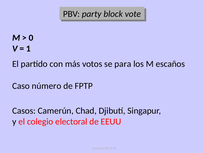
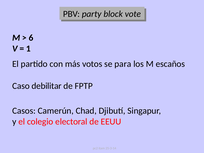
0: 0 -> 6 (31, 38)
número: número -> debilitar (47, 86)
